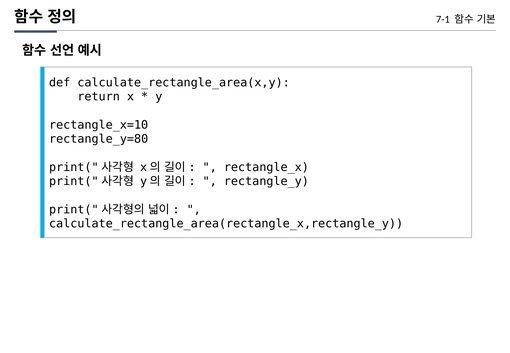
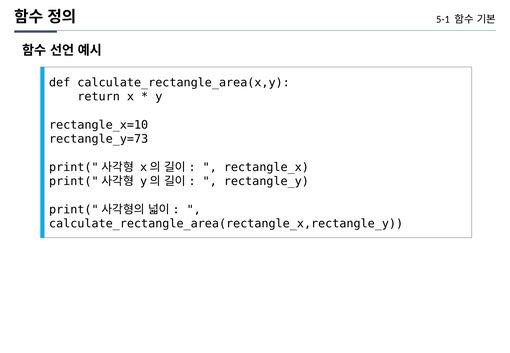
7-1: 7-1 -> 5-1 (443, 19)
rectangle_y=80: rectangle_y=80 -> rectangle_y=73 (99, 139)
